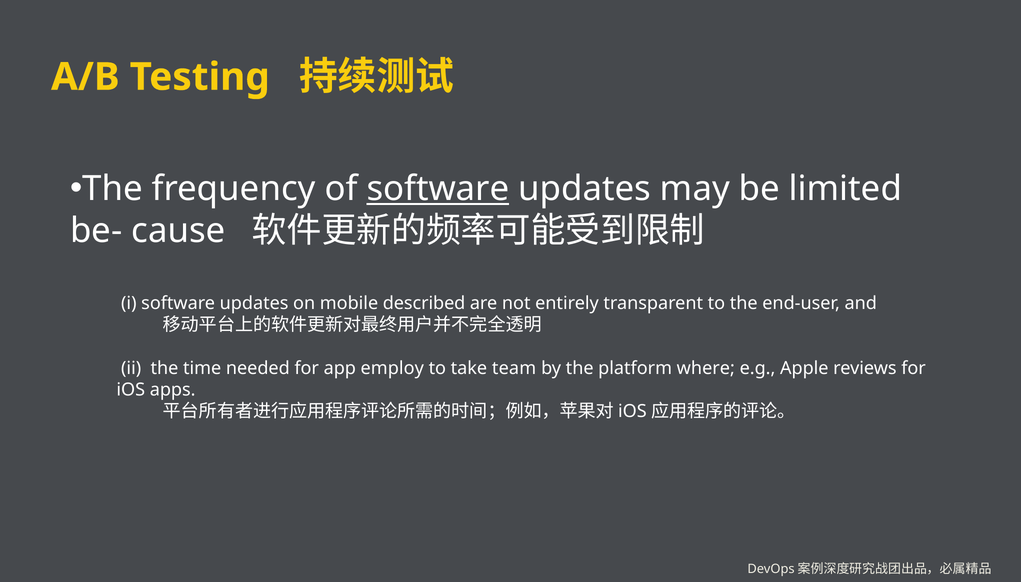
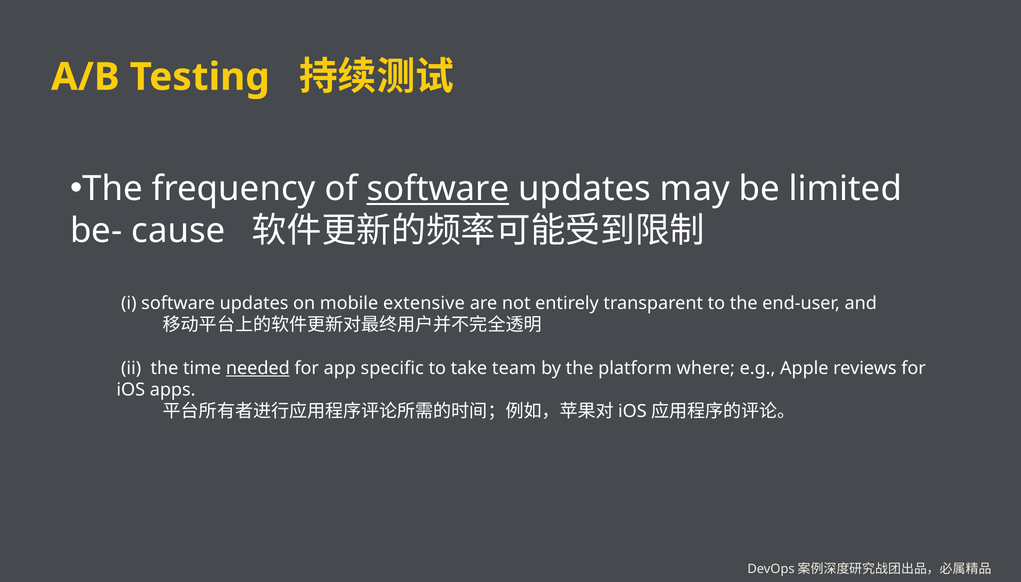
described: described -> extensive (424, 303)
needed underline: none -> present (258, 368)
employ: employ -> specific (392, 368)
